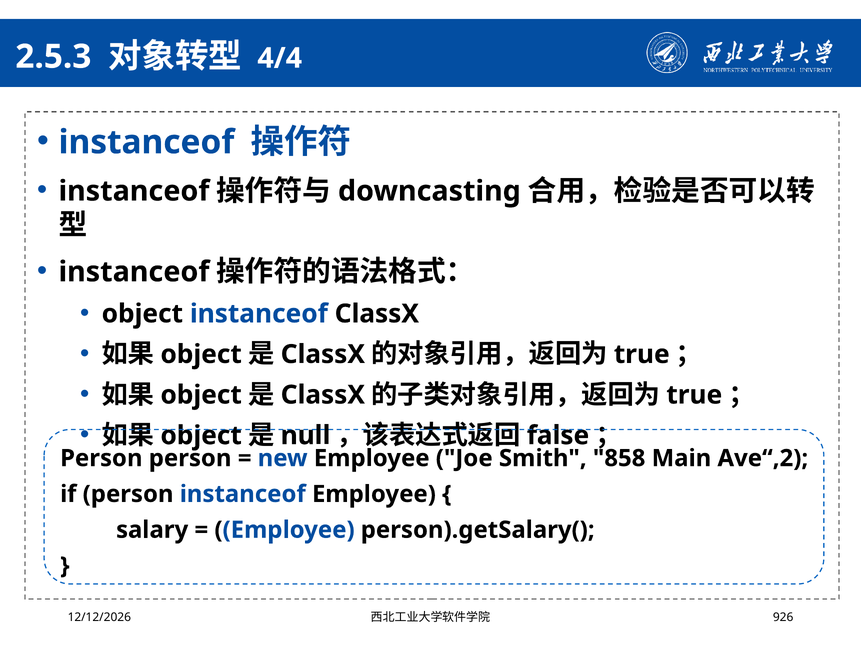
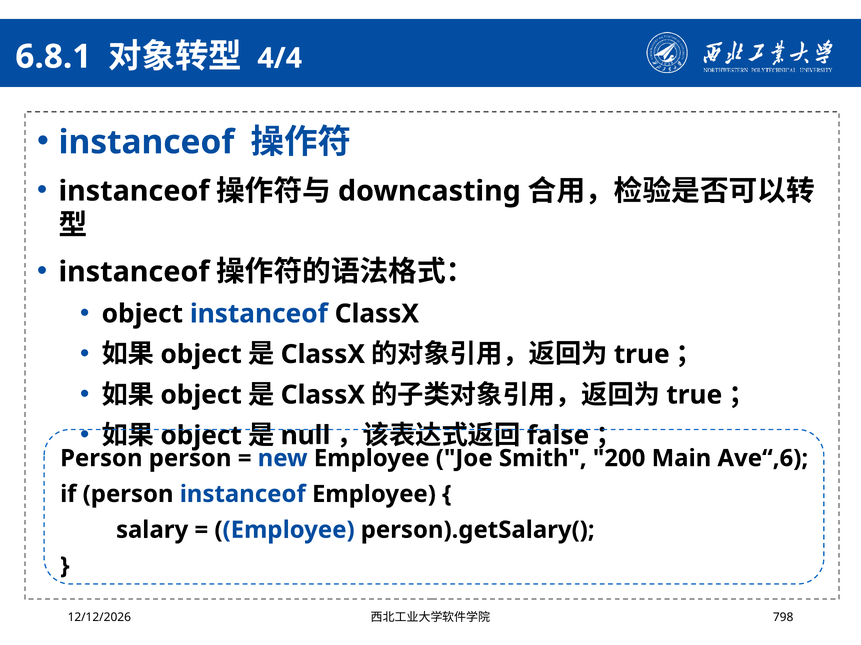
2.5.3: 2.5.3 -> 6.8.1 (53, 57)
858: 858 -> 200 (619, 459)
Ave“,2: Ave“,2 -> Ave“,6 (763, 459)
926: 926 -> 798 (783, 618)
